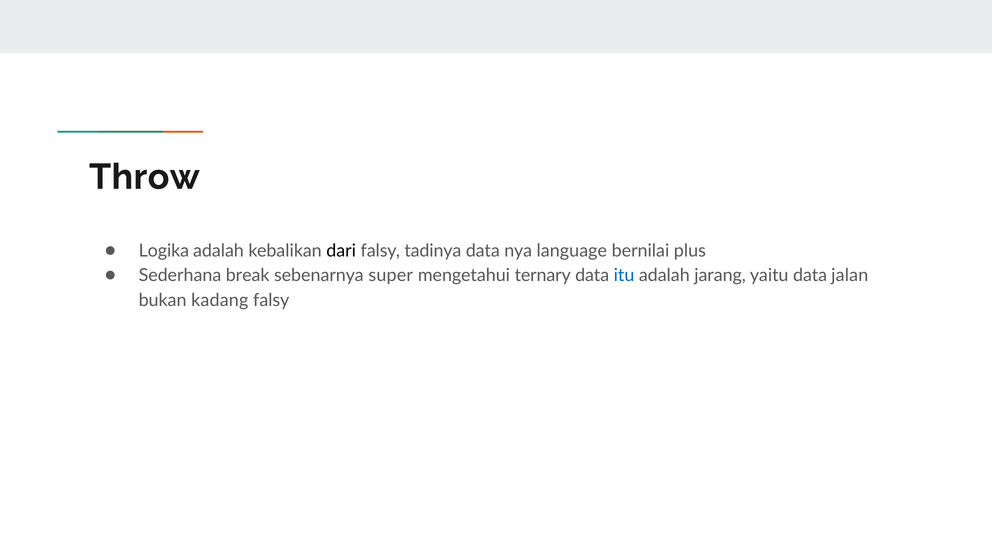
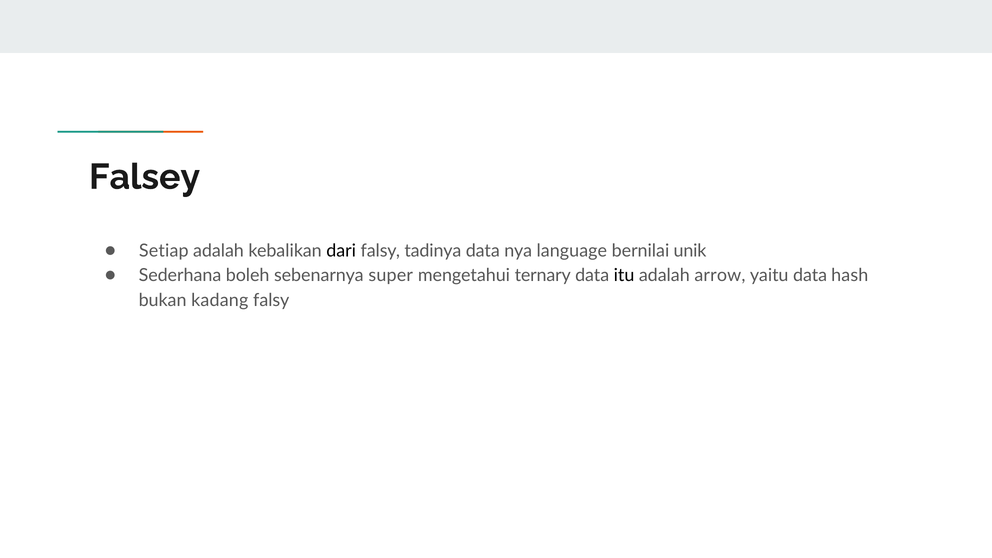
Throw: Throw -> Falsey (145, 177)
Logika: Logika -> Setiap (164, 251)
plus: plus -> unik (690, 251)
break: break -> boleh (248, 275)
itu colour: blue -> black (624, 275)
jarang: jarang -> arrow (720, 275)
jalan: jalan -> hash (850, 275)
